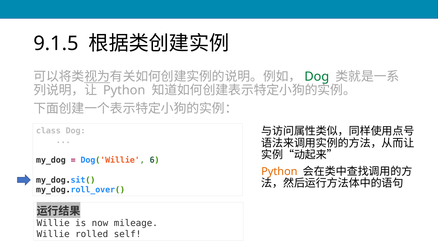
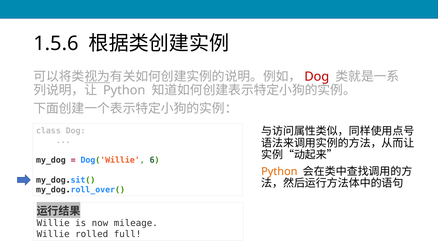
9.1.5: 9.1.5 -> 1.5.6 (56, 43)
Dog colour: green -> red (317, 76)
self: self -> full (128, 233)
